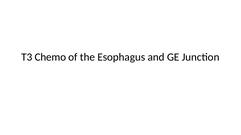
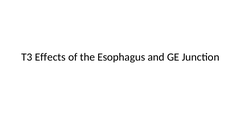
Chemo: Chemo -> Effects (50, 57)
